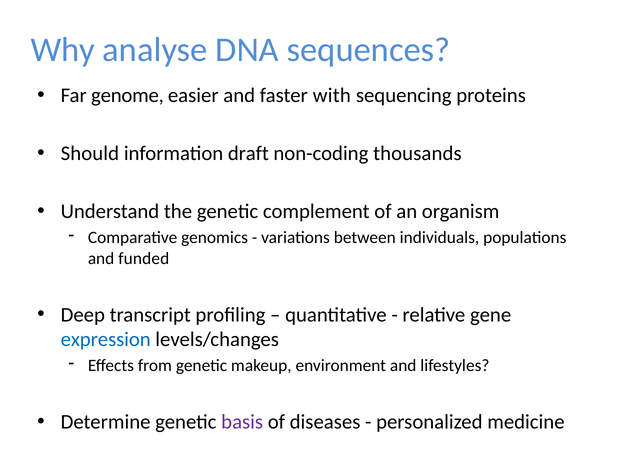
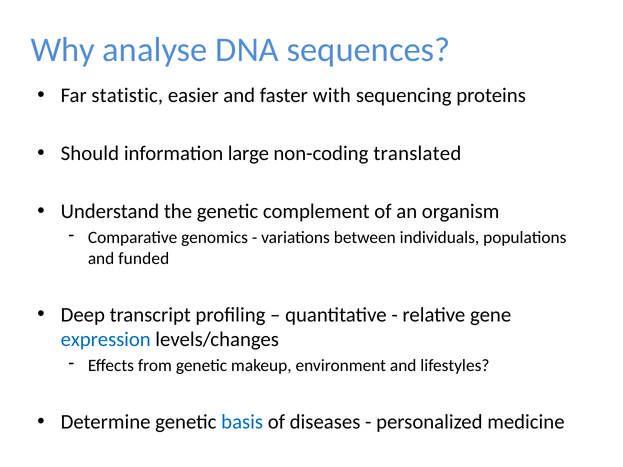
genome: genome -> statistic (127, 95)
draft: draft -> large (248, 154)
thousands: thousands -> translated (417, 154)
basis colour: purple -> blue (242, 422)
